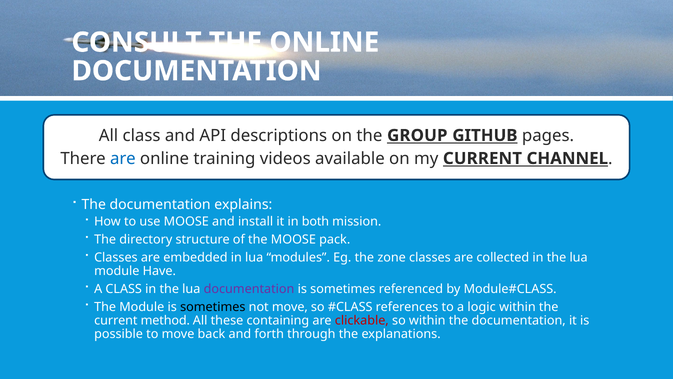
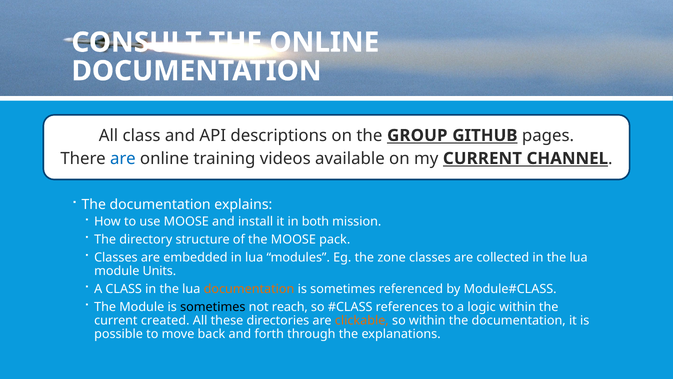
Have: Have -> Units (159, 271)
documentation colour: purple -> orange (249, 289)
not move: move -> reach (290, 306)
method: method -> created (165, 320)
containing: containing -> directories (278, 320)
clickable colour: red -> orange (362, 320)
